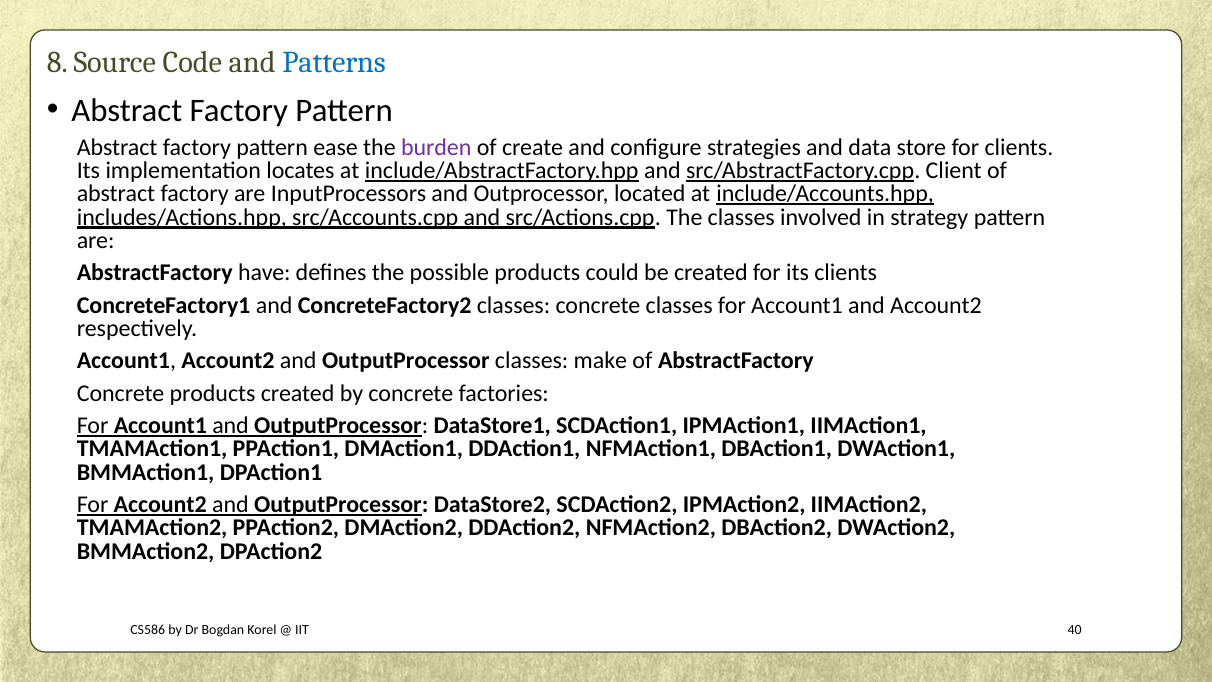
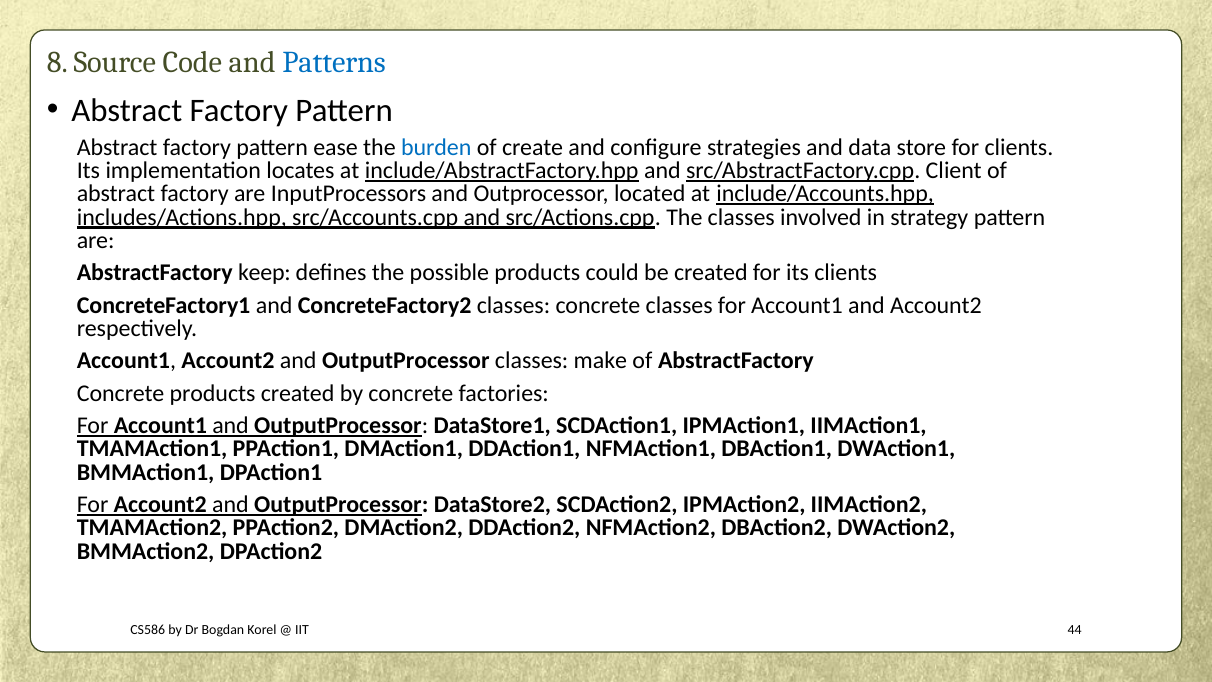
burden colour: purple -> blue (436, 147)
have: have -> keep (264, 273)
40: 40 -> 44 (1075, 630)
